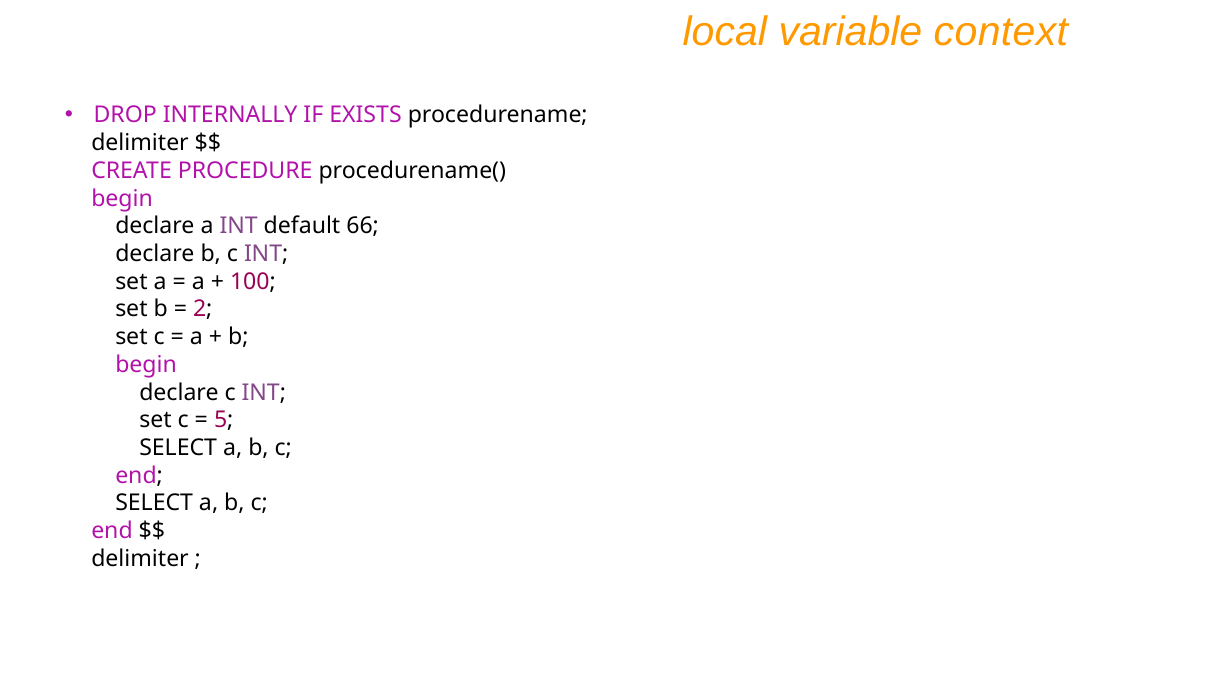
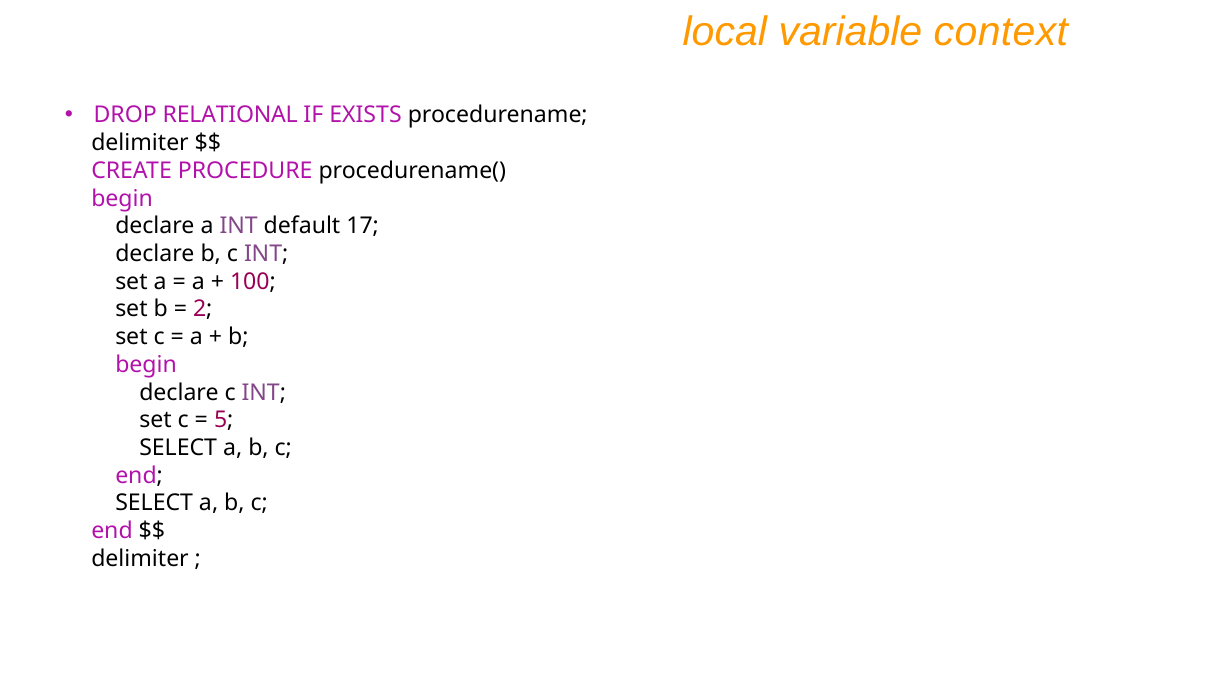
INTERNALLY: INTERNALLY -> RELATIONAL (230, 115)
66: 66 -> 17 (363, 226)
